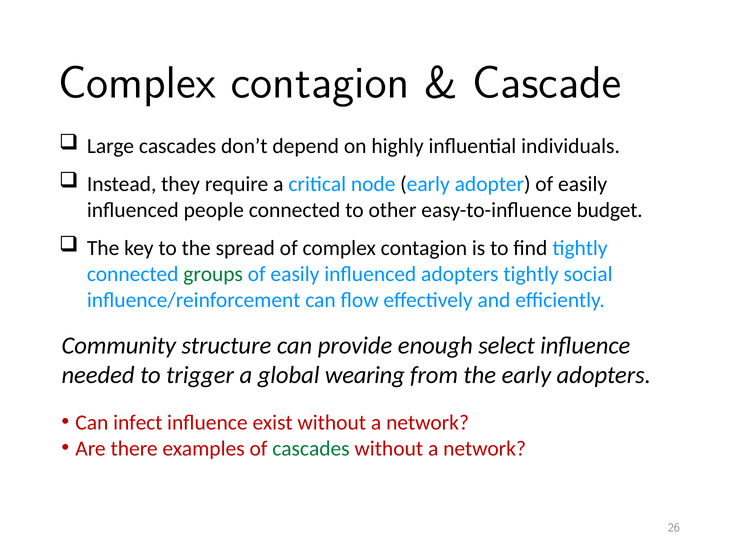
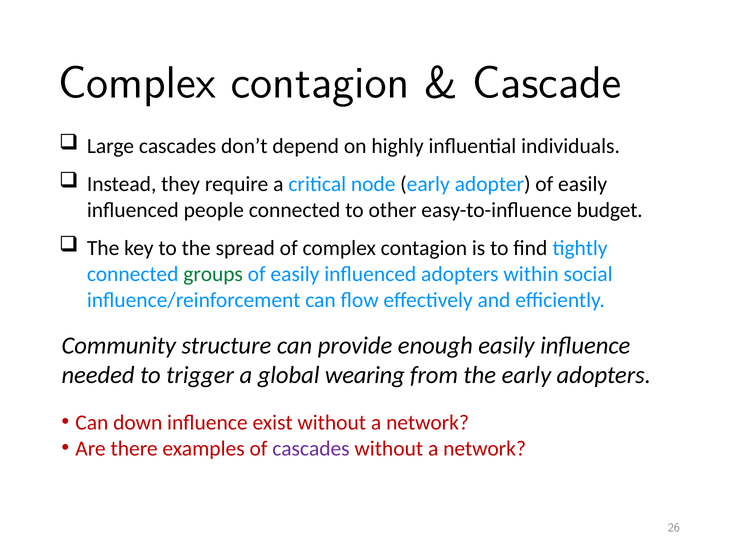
adopters tightly: tightly -> within (531, 274)
enough select: select -> easily (506, 345)
infect: infect -> down (138, 422)
cascades colour: green -> purple (311, 448)
